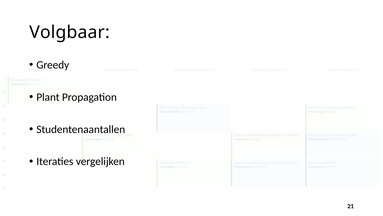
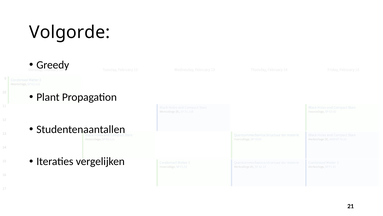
Volgbaar: Volgbaar -> Volgorde (70, 32)
